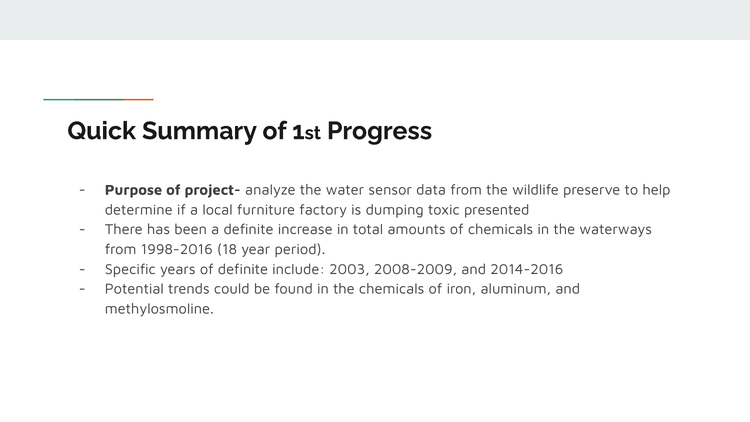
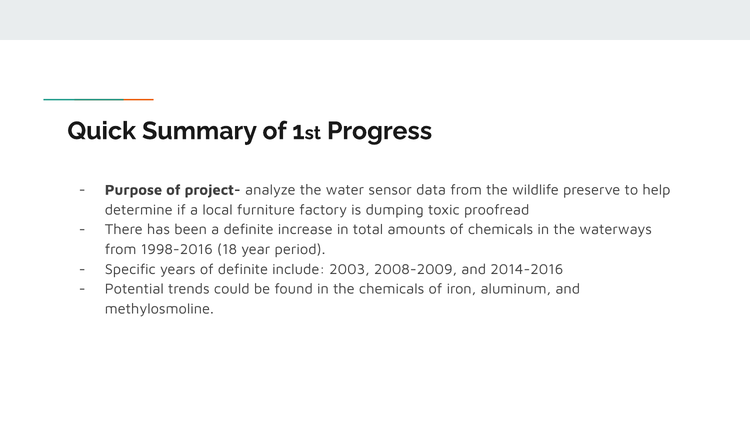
presented: presented -> proofread (497, 210)
